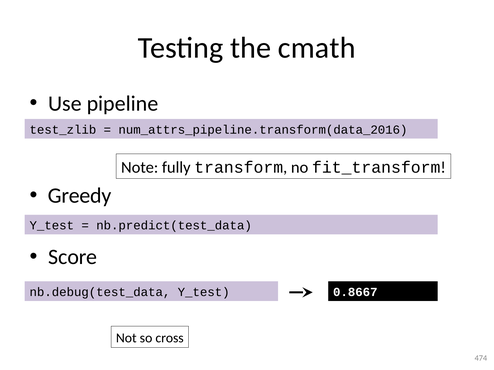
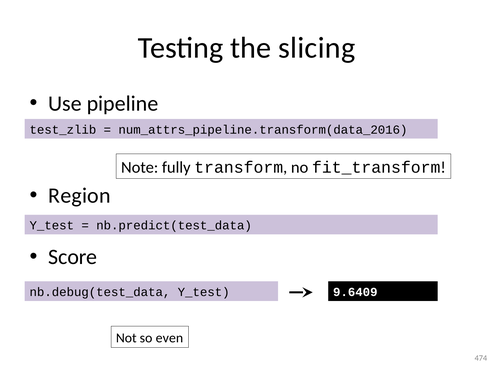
cmath: cmath -> slicing (317, 48)
Greedy: Greedy -> Region (79, 196)
0.8667: 0.8667 -> 9.6409 (355, 292)
cross: cross -> even (169, 338)
